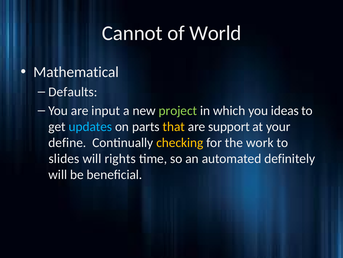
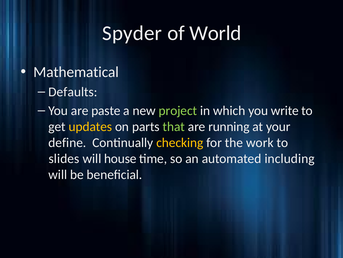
Cannot: Cannot -> Spyder (132, 33)
input: input -> paste (106, 110)
ideas: ideas -> write (285, 110)
updates colour: light blue -> yellow (90, 126)
that colour: yellow -> light green (174, 126)
support: support -> running (229, 126)
rights: rights -> house (120, 158)
definitely: definitely -> including (290, 158)
